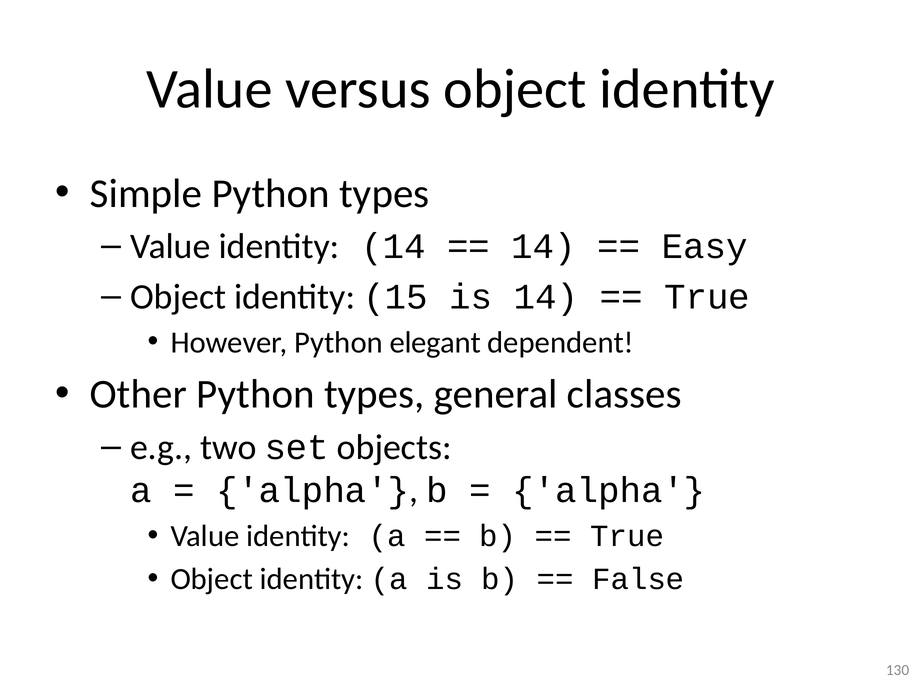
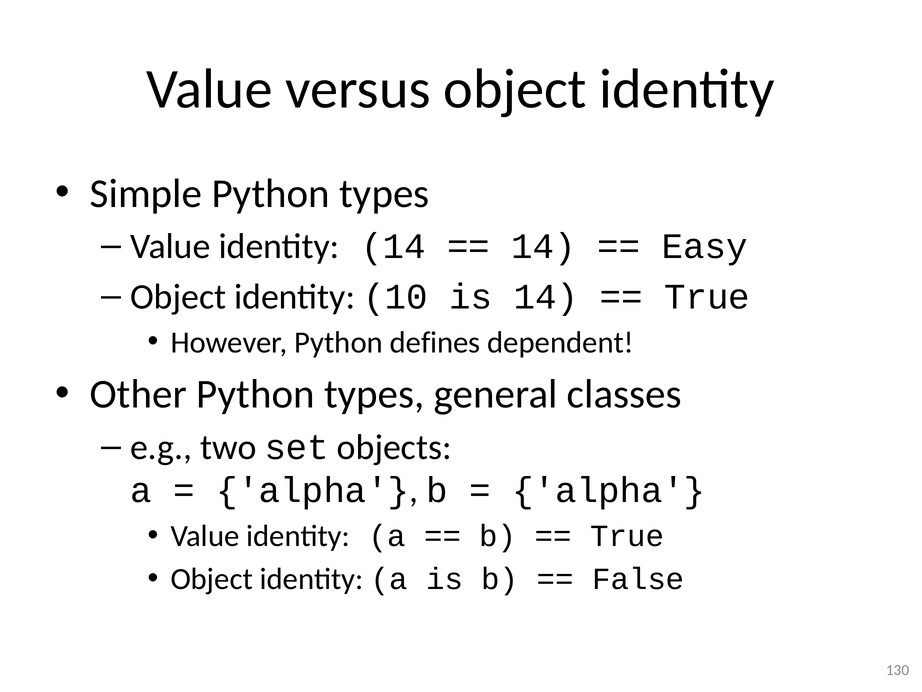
15: 15 -> 10 (396, 296)
elegant: elegant -> defines (435, 342)
